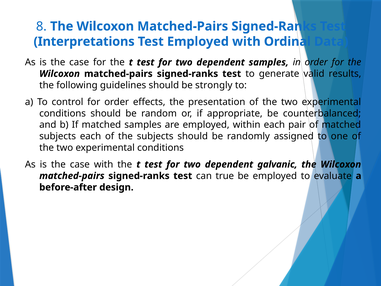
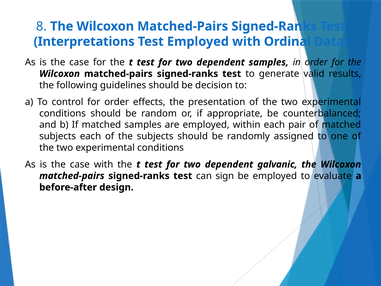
strongly: strongly -> decision (214, 85)
true: true -> sign (225, 176)
